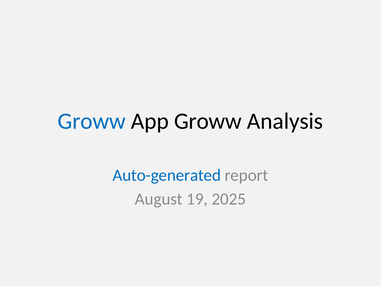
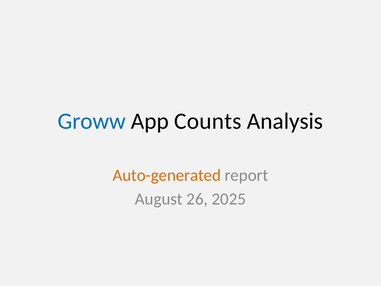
App Groww: Groww -> Counts (208, 121)
Auto-generated colour: blue -> orange (167, 175)
19: 19 -> 26 (197, 199)
